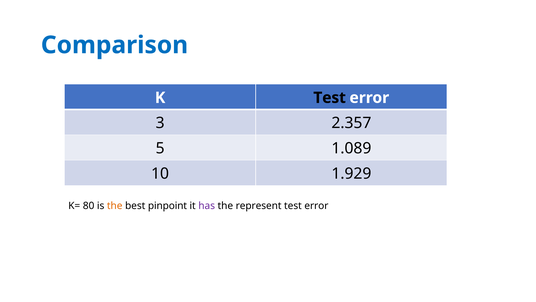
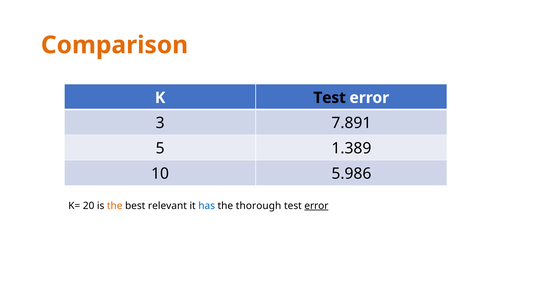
Comparison colour: blue -> orange (114, 45)
2.357: 2.357 -> 7.891 (351, 123)
1.089: 1.089 -> 1.389 (351, 148)
1.929: 1.929 -> 5.986 (351, 173)
80: 80 -> 20 (89, 205)
pinpoint: pinpoint -> relevant (167, 205)
has colour: purple -> blue (207, 205)
represent: represent -> thorough (259, 205)
error underline: none -> present (316, 205)
